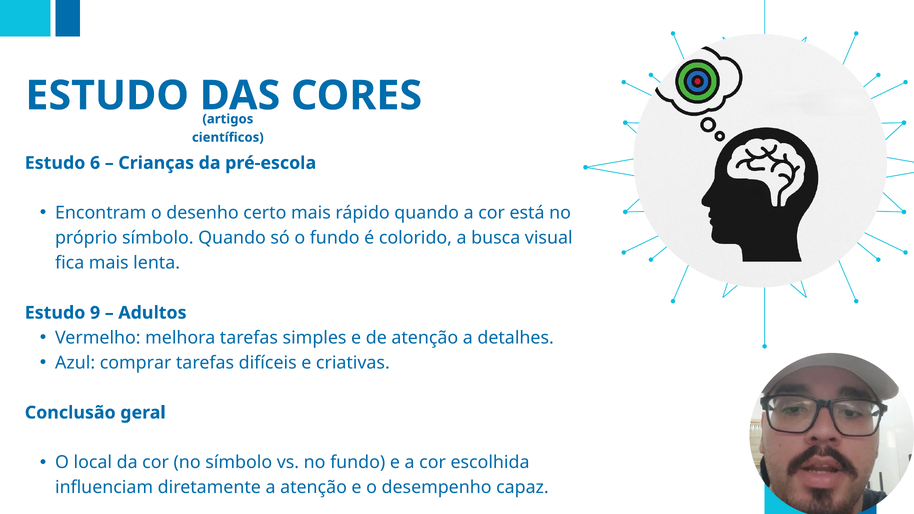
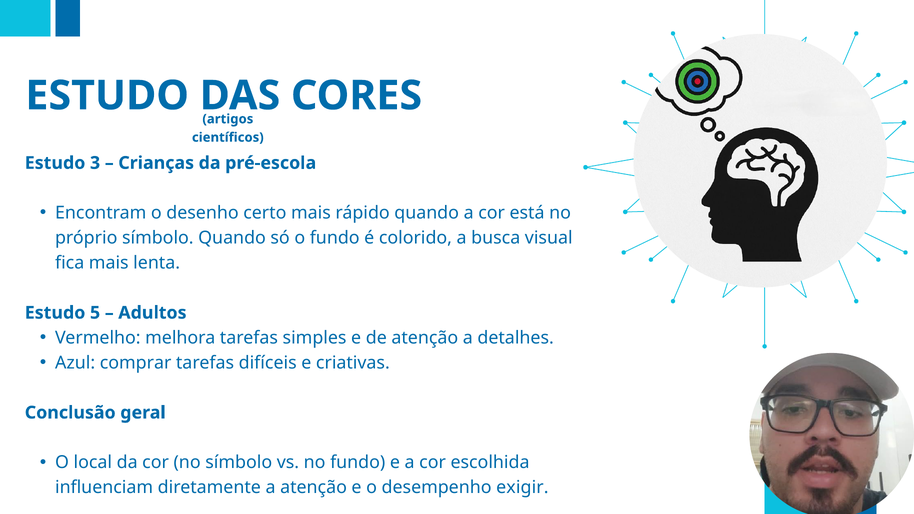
6: 6 -> 3 (95, 163)
9: 9 -> 5 (95, 313)
capaz: capaz -> exigir (522, 488)
